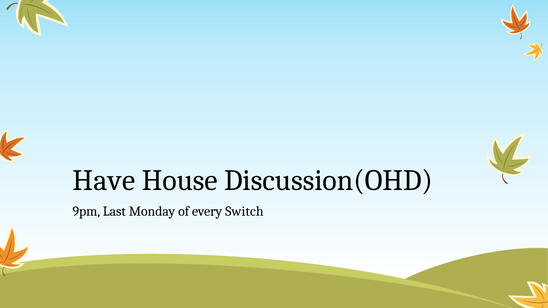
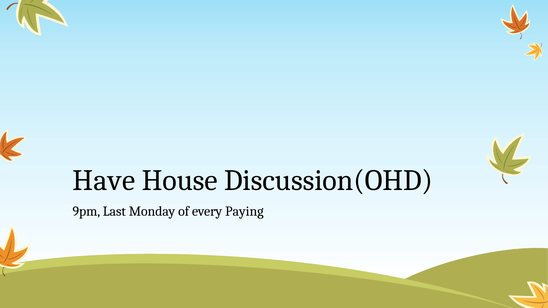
Switch: Switch -> Paying (244, 211)
